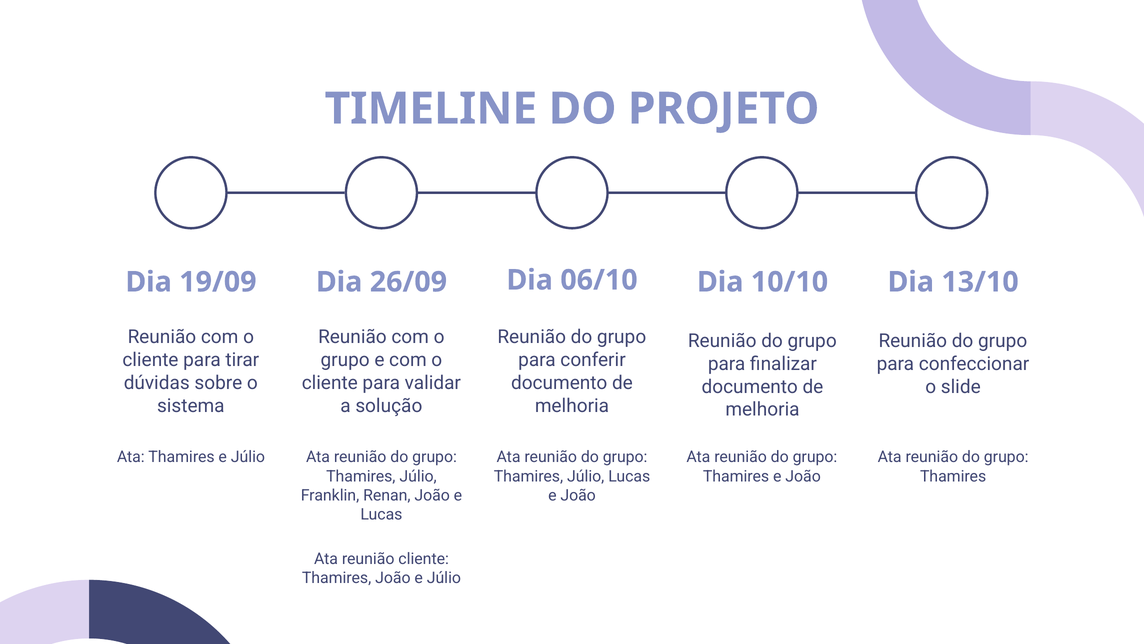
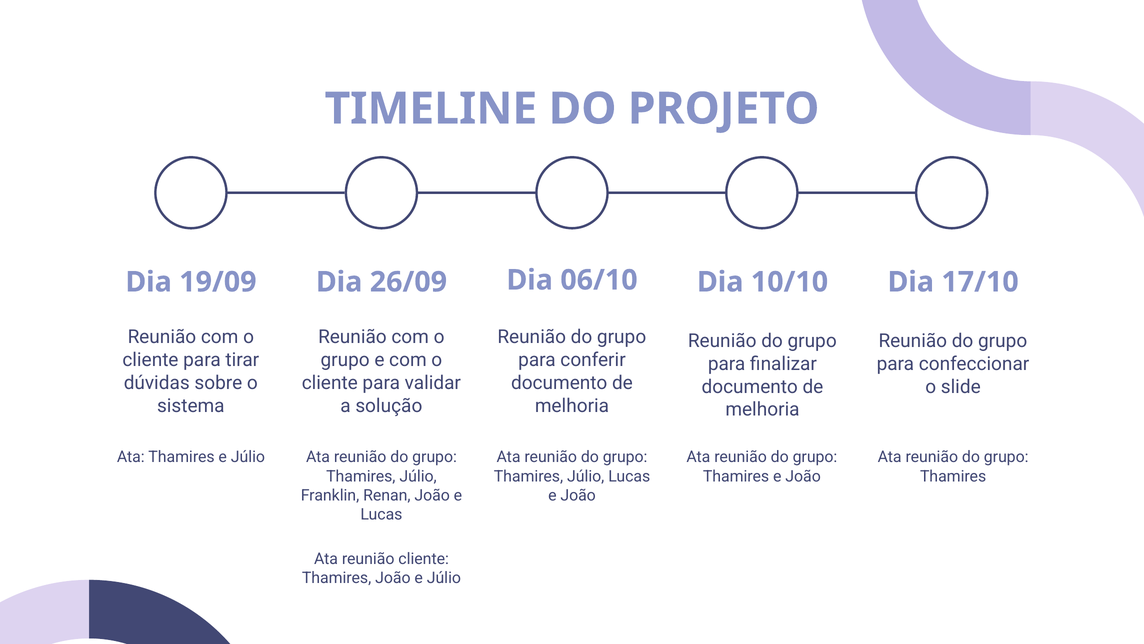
13/10: 13/10 -> 17/10 (980, 282)
